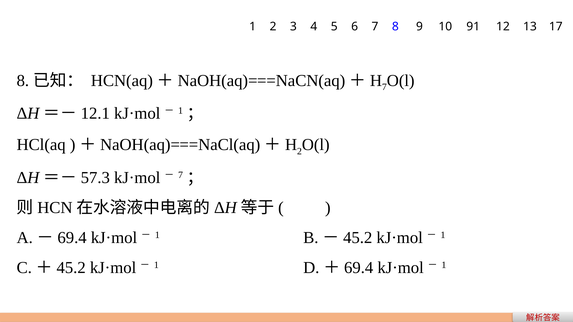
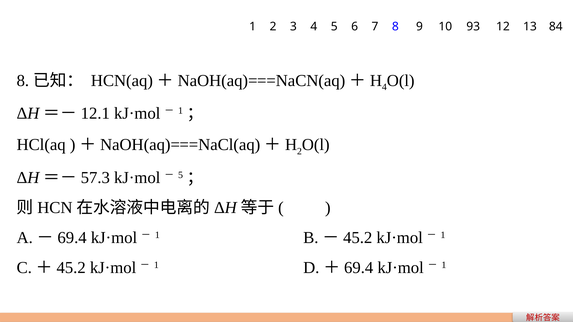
91: 91 -> 93 (473, 26)
17: 17 -> 84 (556, 26)
7: 7 -> 4 (384, 87)
7: 7 -> 5 (181, 175)
